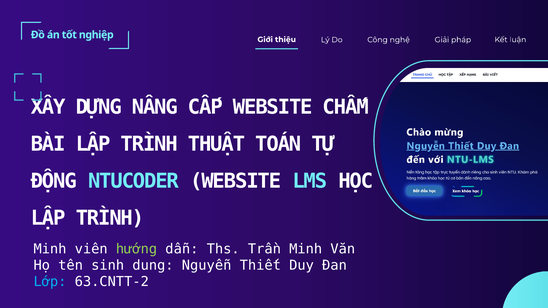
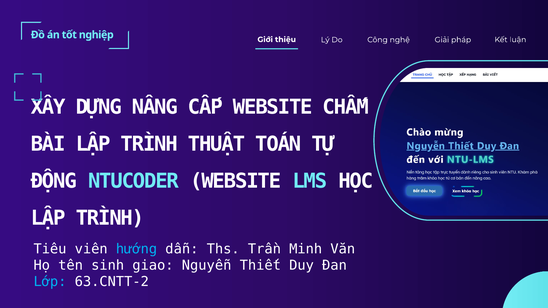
Minh: Minh -> Tiêu (50, 249)
hướng colour: light green -> light blue (137, 249)
dung: dung -> giao (153, 266)
